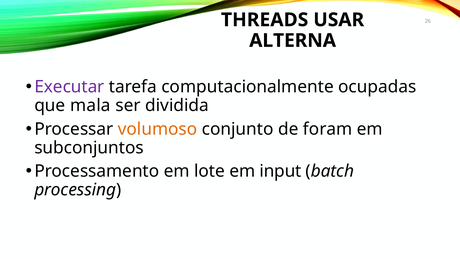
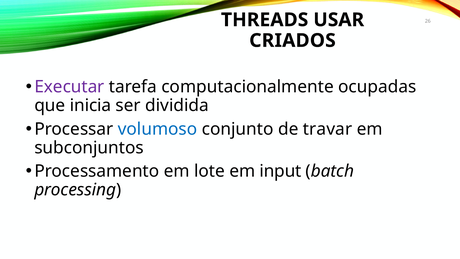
ALTERNA: ALTERNA -> CRIADOS (292, 41)
mala: mala -> inicia (91, 105)
volumoso colour: orange -> blue (158, 129)
foram: foram -> travar (328, 129)
